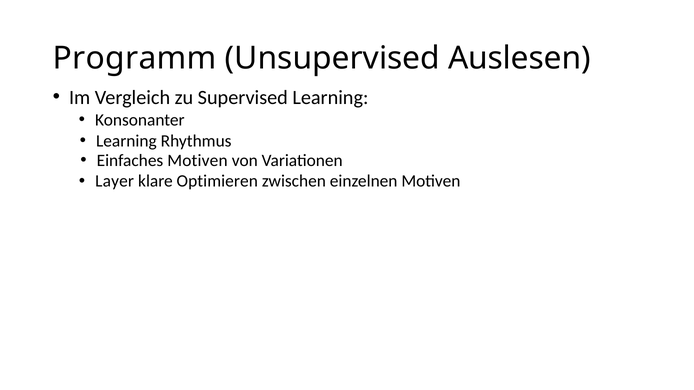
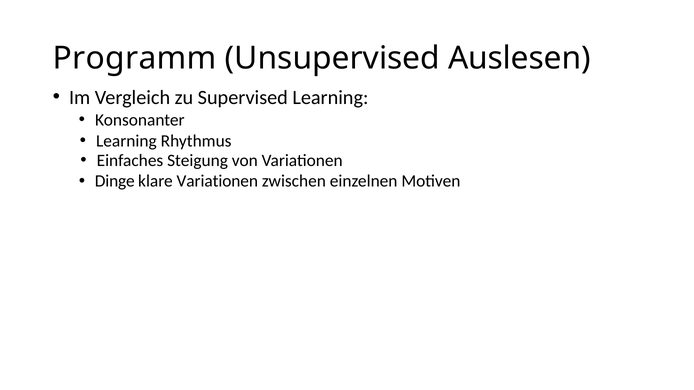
Einfaches Motiven: Motiven -> Steigung (198, 161)
Layer: Layer -> Dinge (115, 181)
klare Optimieren: Optimieren -> Variationen (217, 181)
